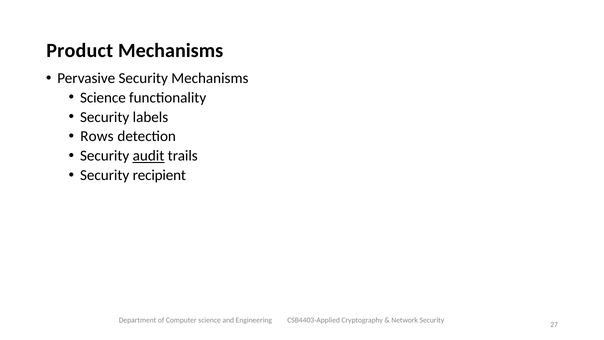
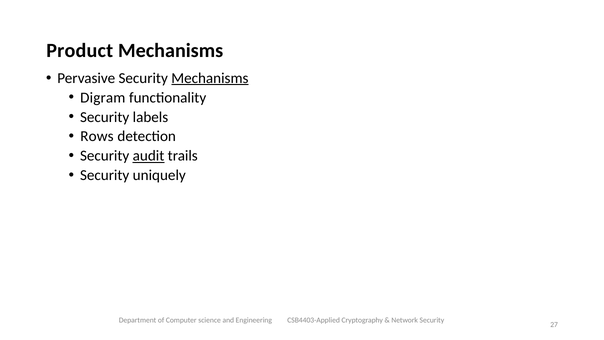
Mechanisms underline: none -> present (210, 78)
Science: Science -> Digram (103, 98)
recipient: recipient -> uniquely (159, 175)
